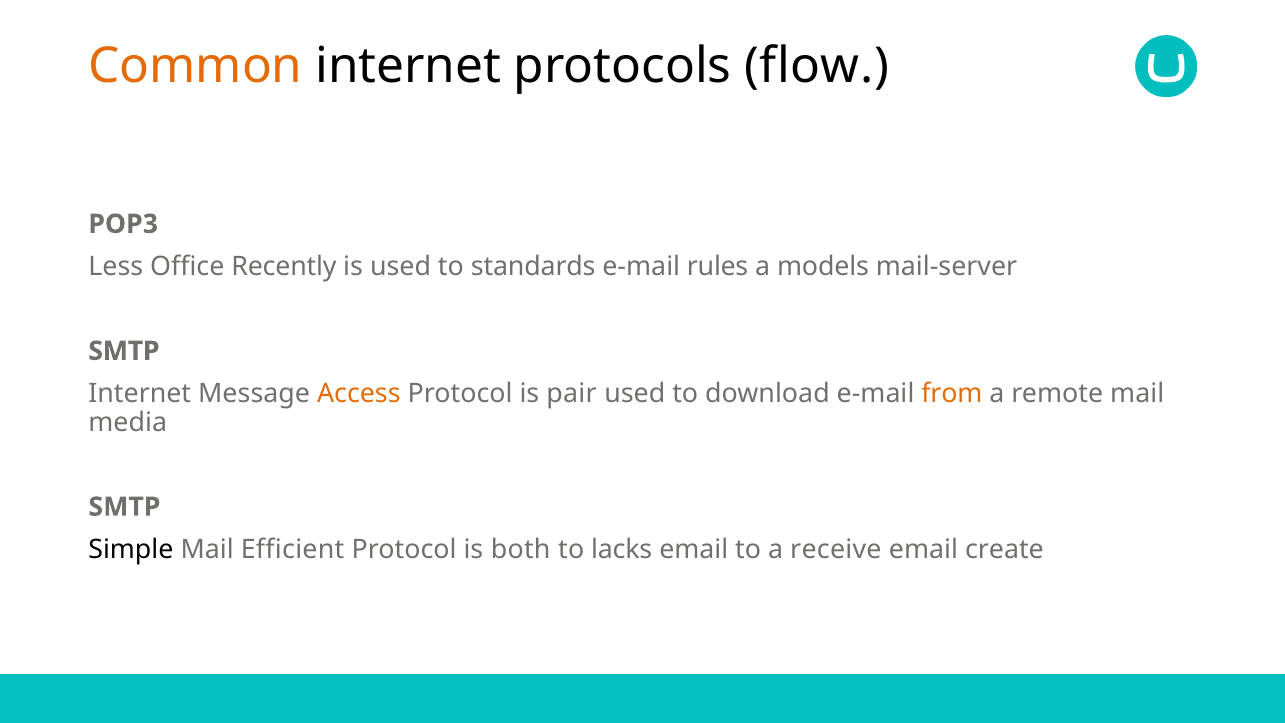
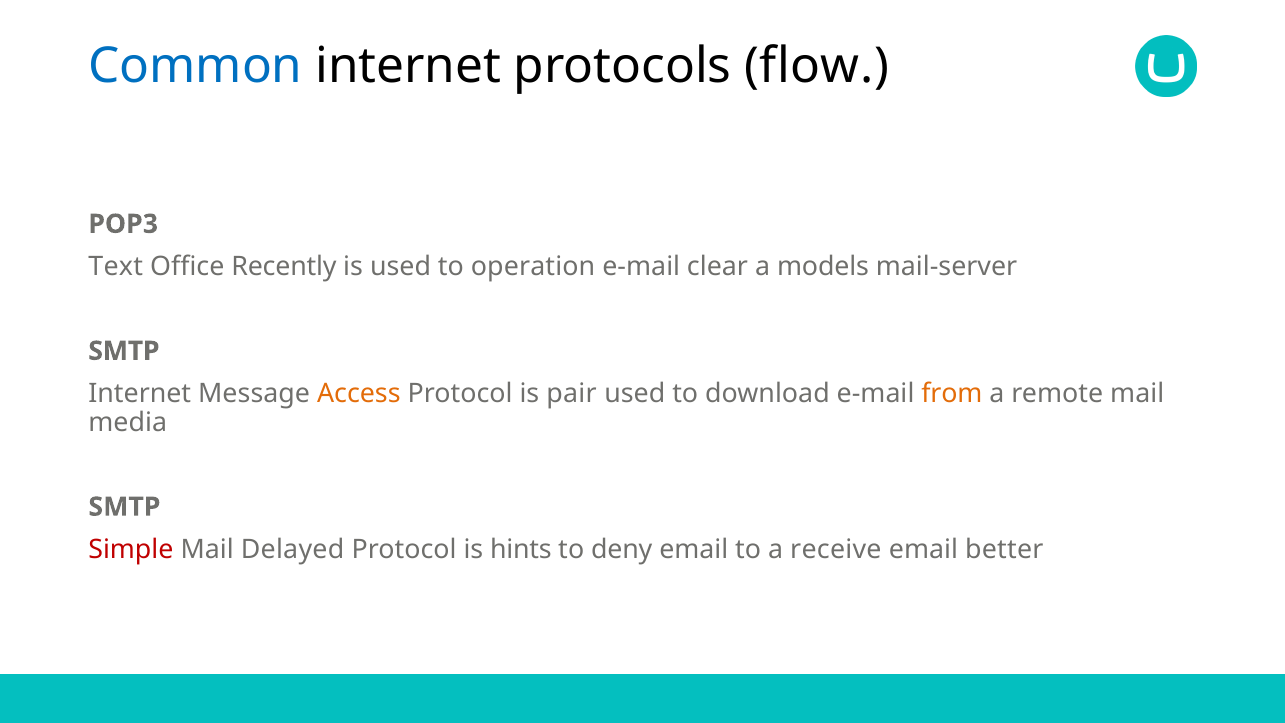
Common colour: orange -> blue (195, 66)
Less: Less -> Text (116, 266)
standards: standards -> operation (533, 266)
rules: rules -> clear (717, 266)
Simple colour: black -> red (131, 549)
Efficient: Efficient -> Delayed (293, 549)
both: both -> hints (521, 549)
lacks: lacks -> deny (622, 549)
create: create -> better (1004, 549)
